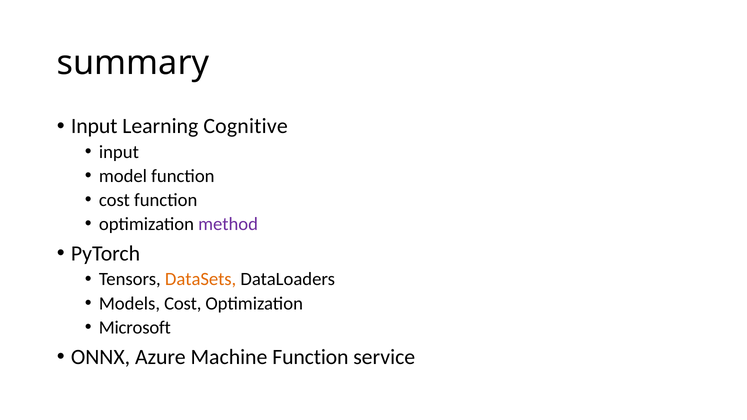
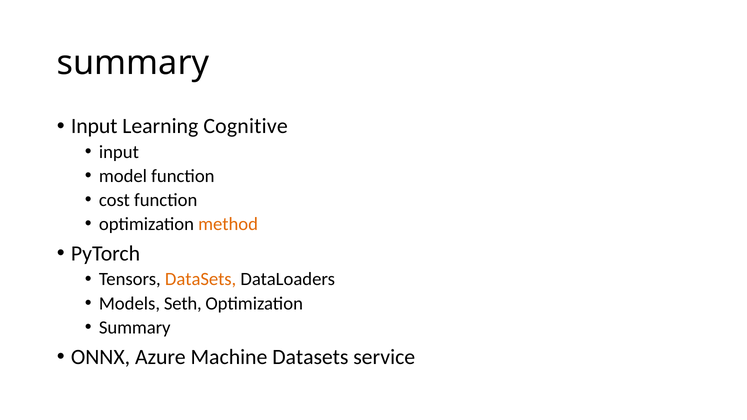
method colour: purple -> orange (228, 224)
Models Cost: Cost -> Seth (183, 303)
Microsoft: Microsoft -> Summary (135, 328)
Machine Function: Function -> Datasets (310, 357)
